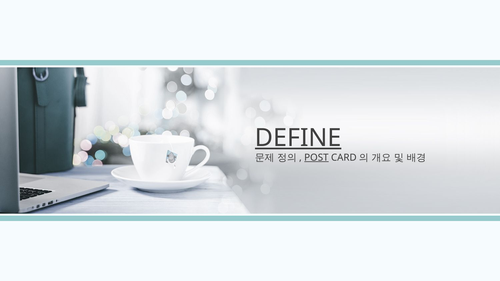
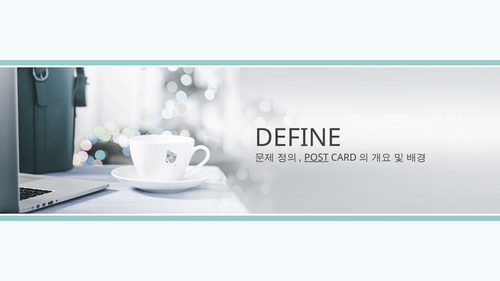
DEFINE underline: present -> none (298, 138)
